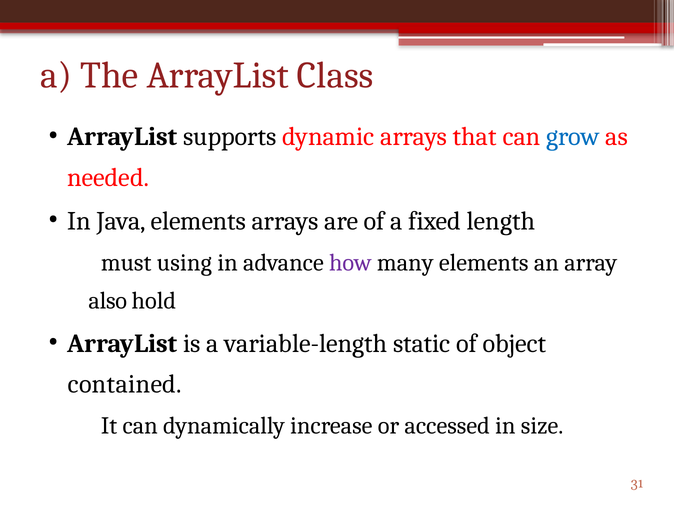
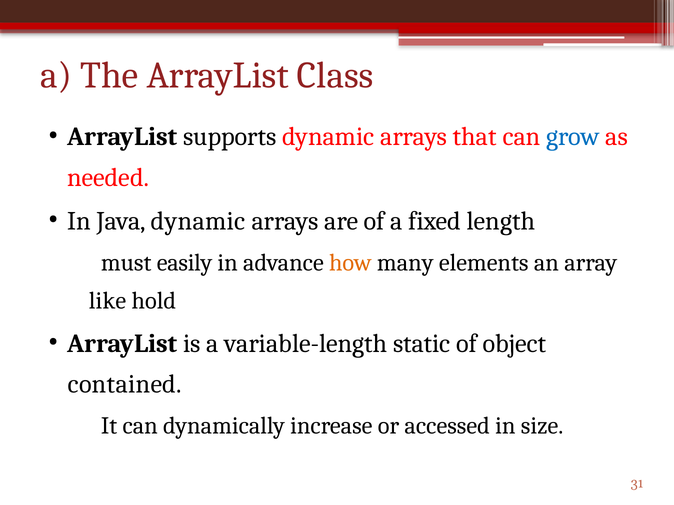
Java elements: elements -> dynamic (198, 221)
using: using -> easily (185, 263)
how colour: purple -> orange (350, 263)
also: also -> like (108, 301)
